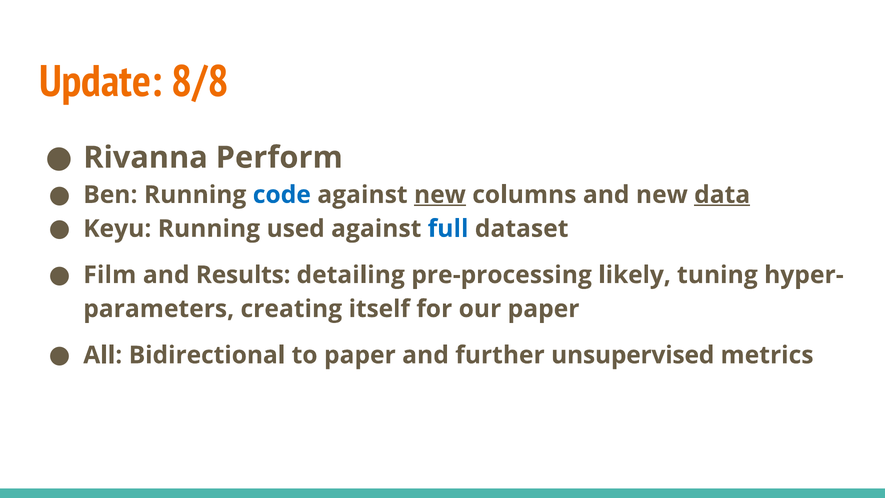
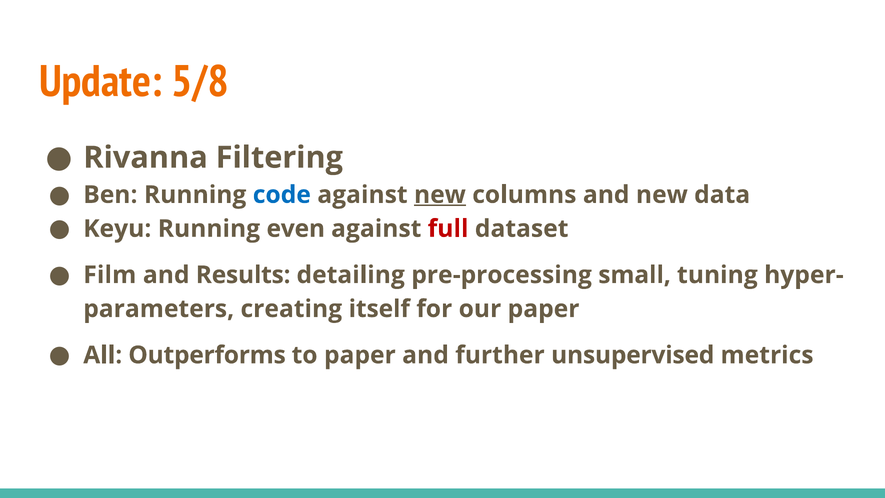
8/8: 8/8 -> 5/8 (200, 82)
Perform: Perform -> Filtering (279, 158)
data underline: present -> none (722, 195)
used: used -> even (296, 229)
full colour: blue -> red (448, 229)
likely: likely -> small (635, 275)
Bidirectional: Bidirectional -> Outperforms (207, 355)
